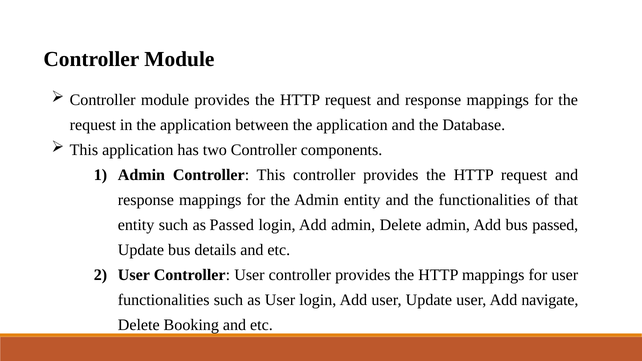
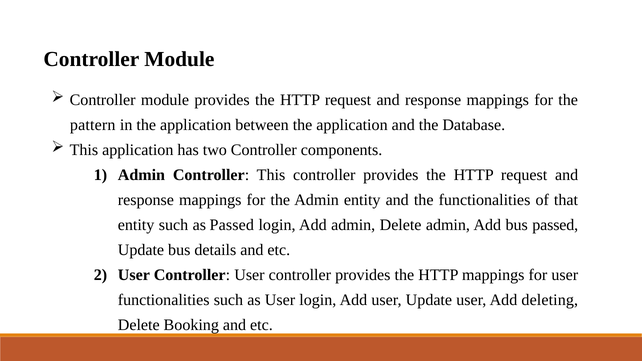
request: request -> pattern (93, 125)
navigate: navigate -> deleting (550, 300)
